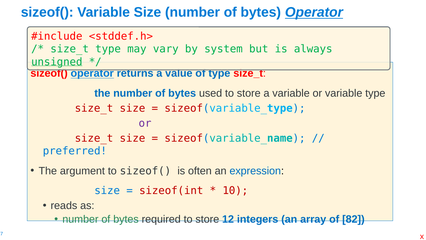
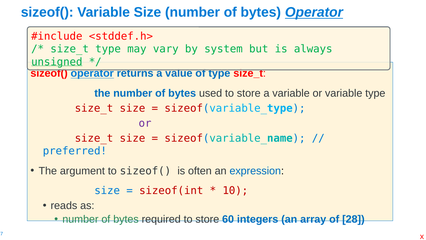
12: 12 -> 60 (228, 219)
82: 82 -> 28 (353, 219)
